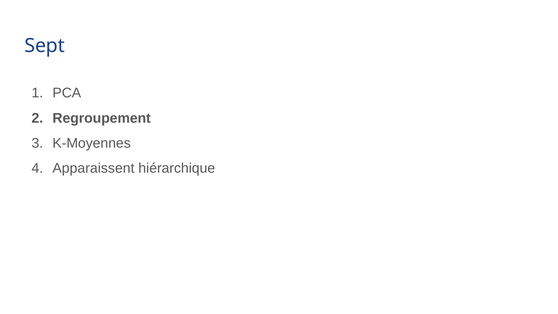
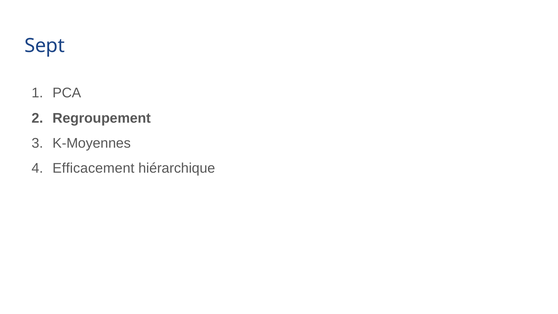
Apparaissent: Apparaissent -> Efficacement (93, 168)
